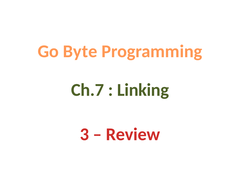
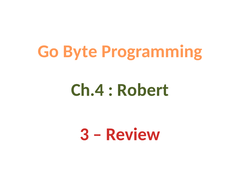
Ch.7: Ch.7 -> Ch.4 (88, 90)
Linking: Linking -> Robert (143, 90)
